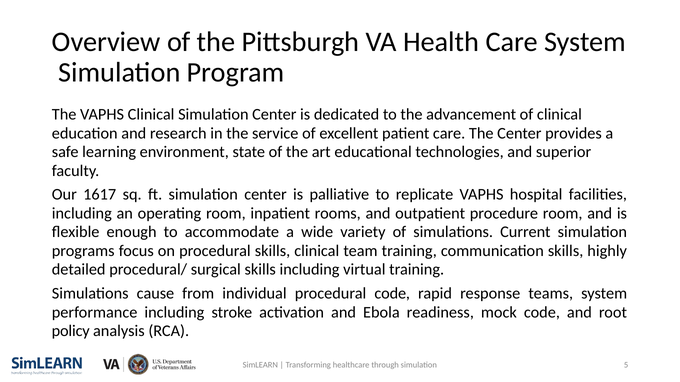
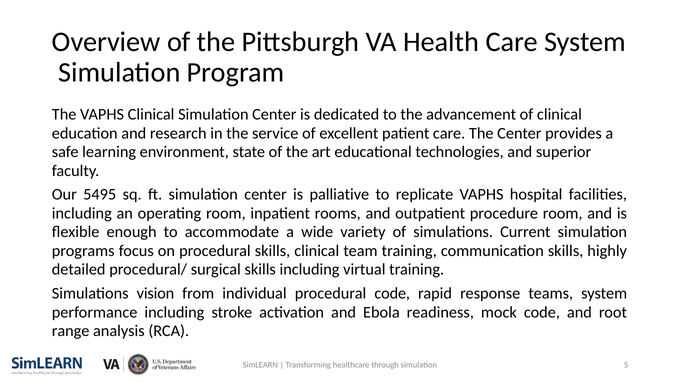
1617: 1617 -> 5495 (100, 195)
cause: cause -> vision (155, 294)
policy: policy -> range (71, 331)
